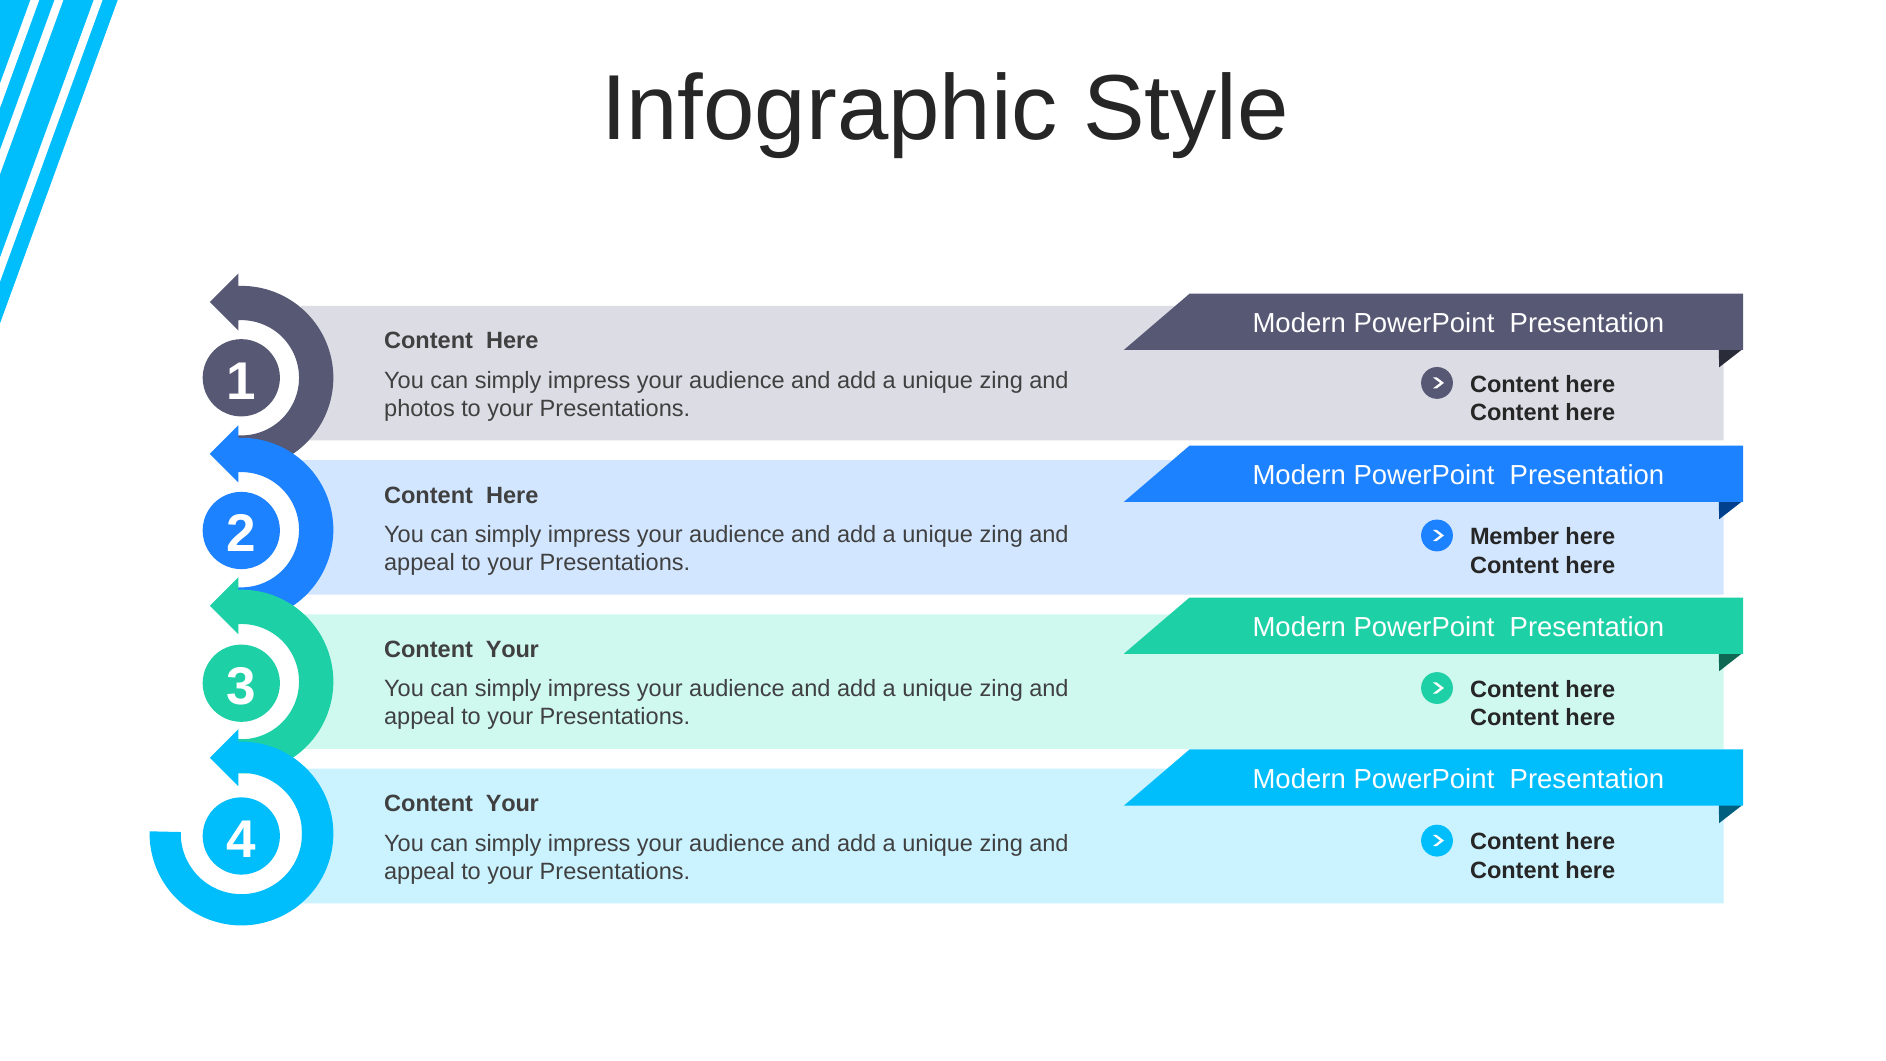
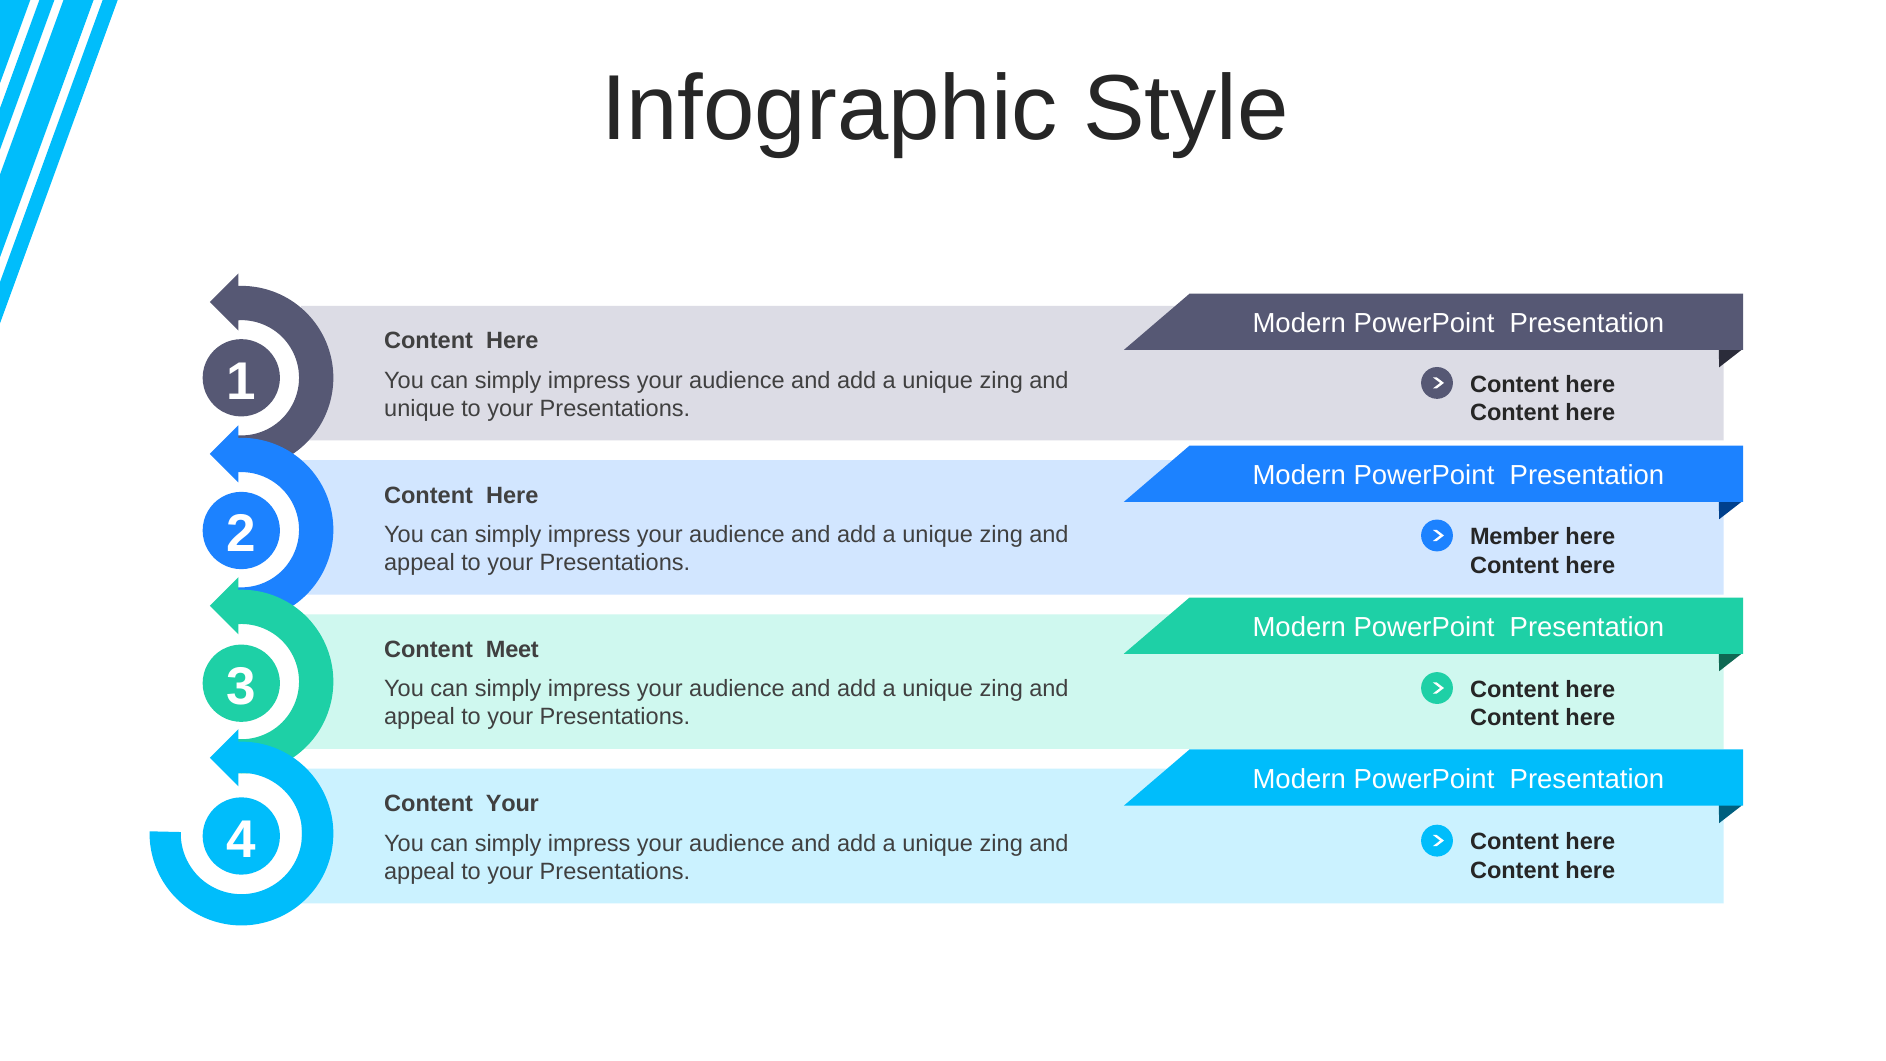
photos: photos -> unique (420, 408)
Your: Your -> Meet (512, 650)
